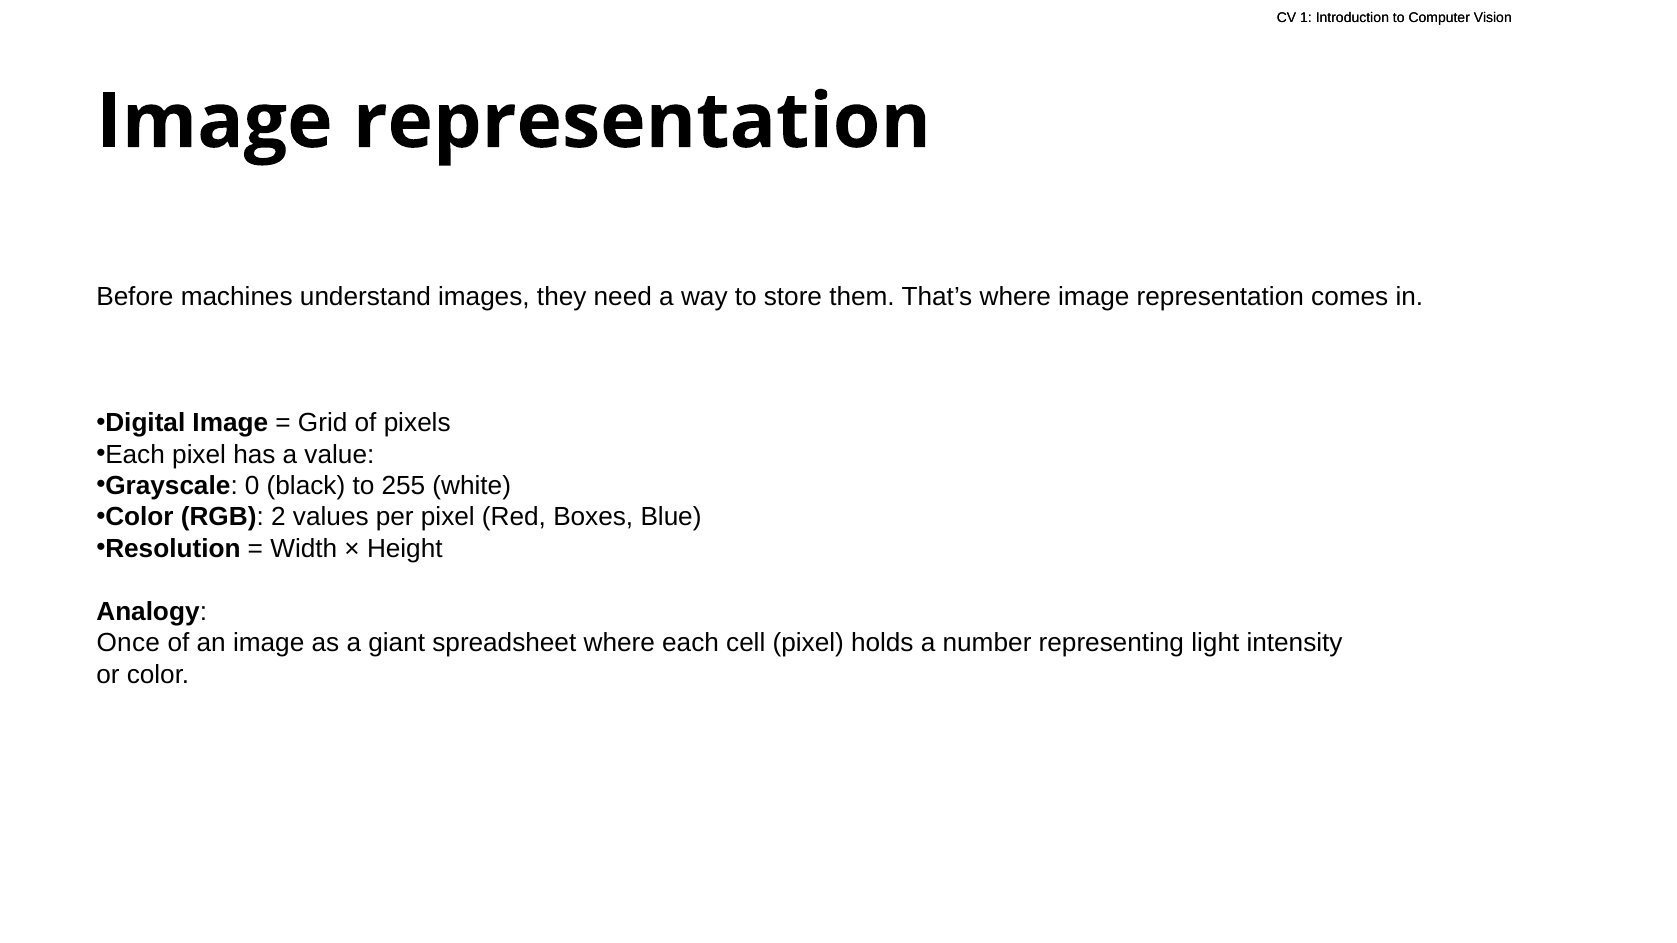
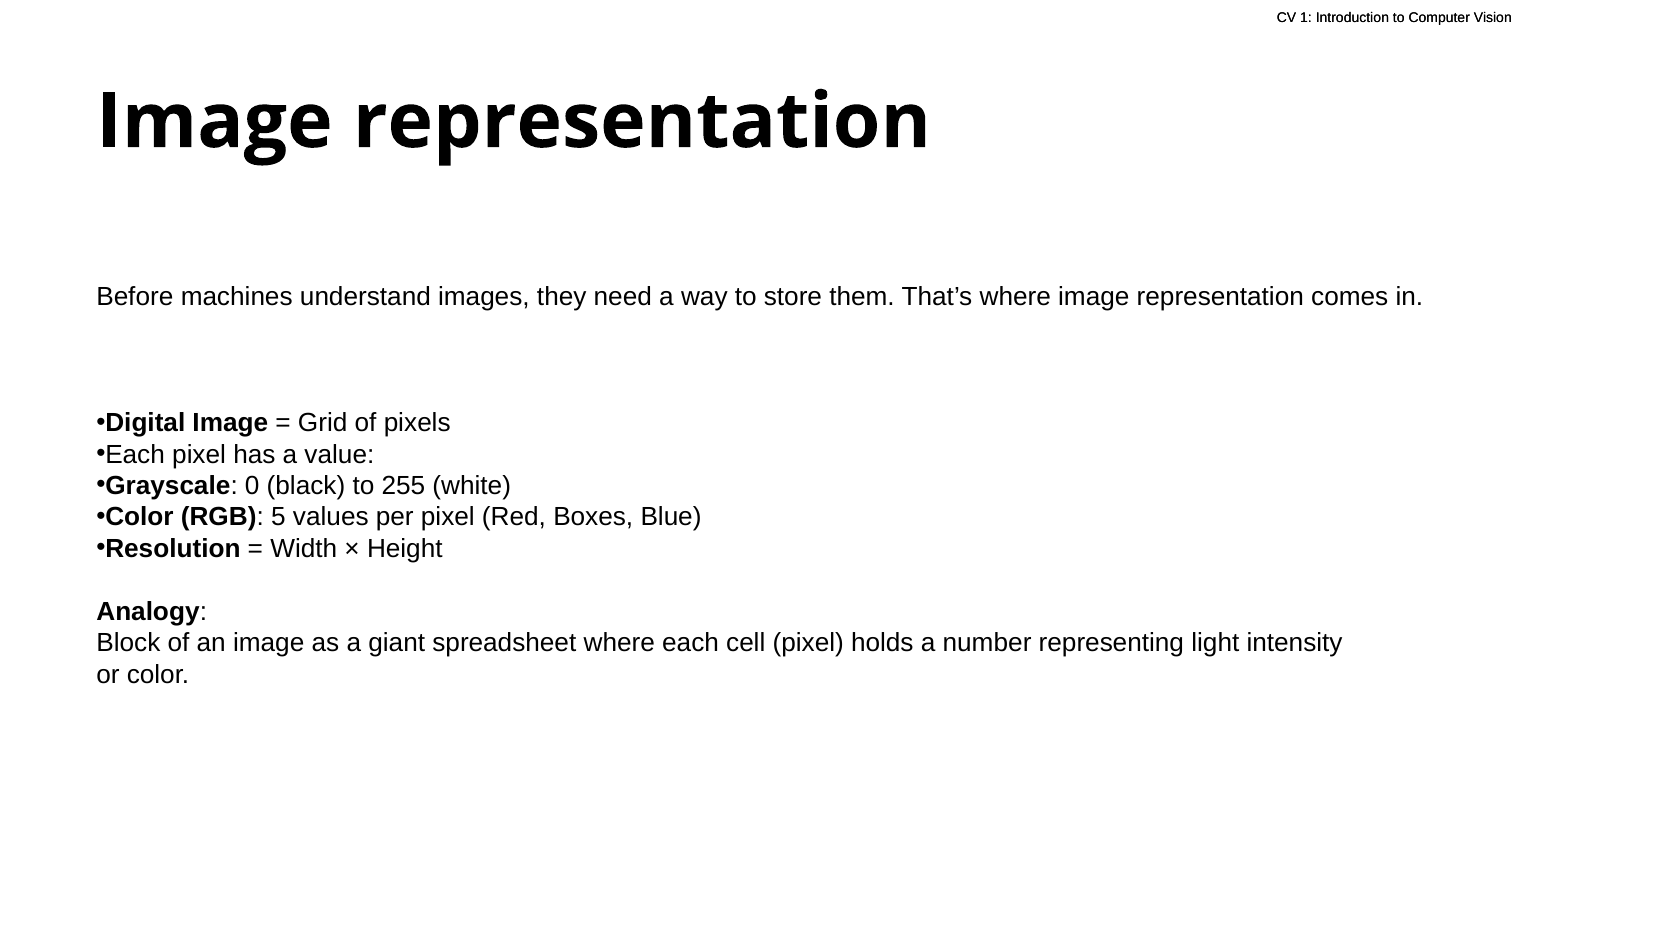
2: 2 -> 5 (278, 517)
Once: Once -> Block (128, 643)
